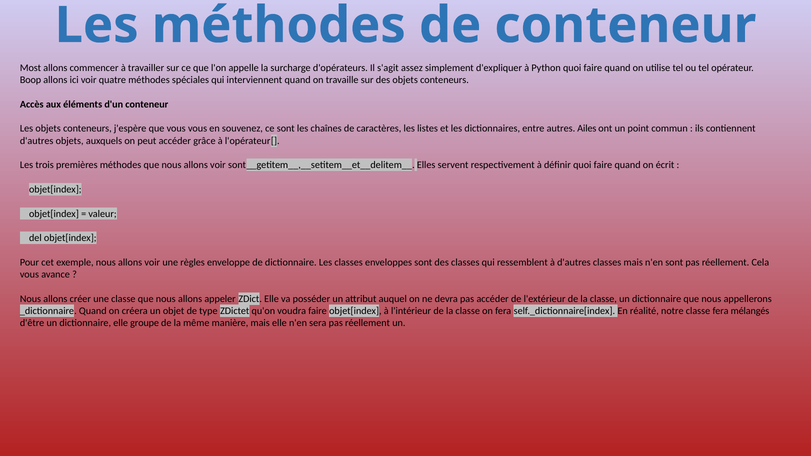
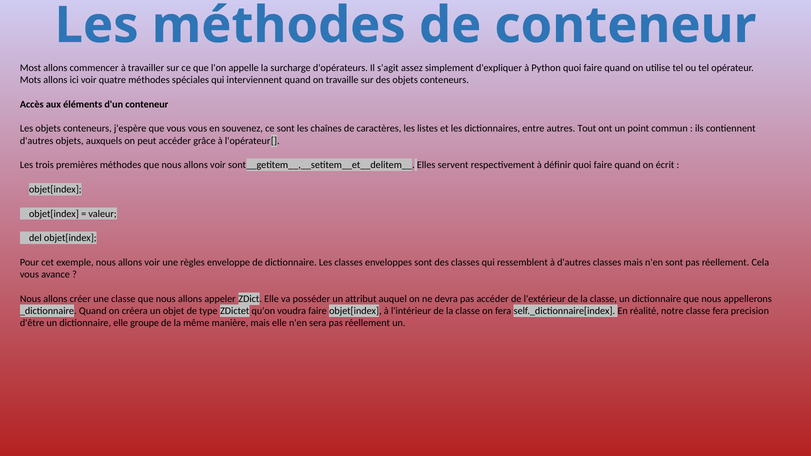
Boop: Boop -> Mots (30, 80)
Ailes: Ailes -> Tout (587, 129)
mélangés: mélangés -> precision (750, 311)
